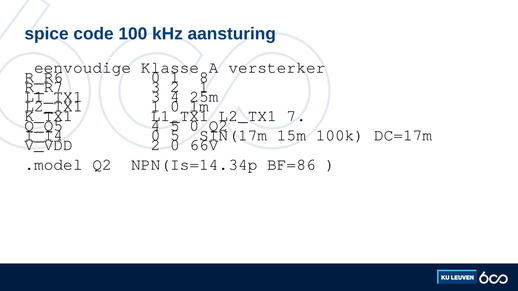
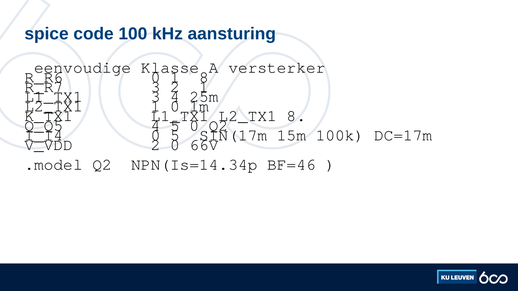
L2_TX1 7: 7 -> 8 (296, 116)
BF=86: BF=86 -> BF=46 (291, 165)
